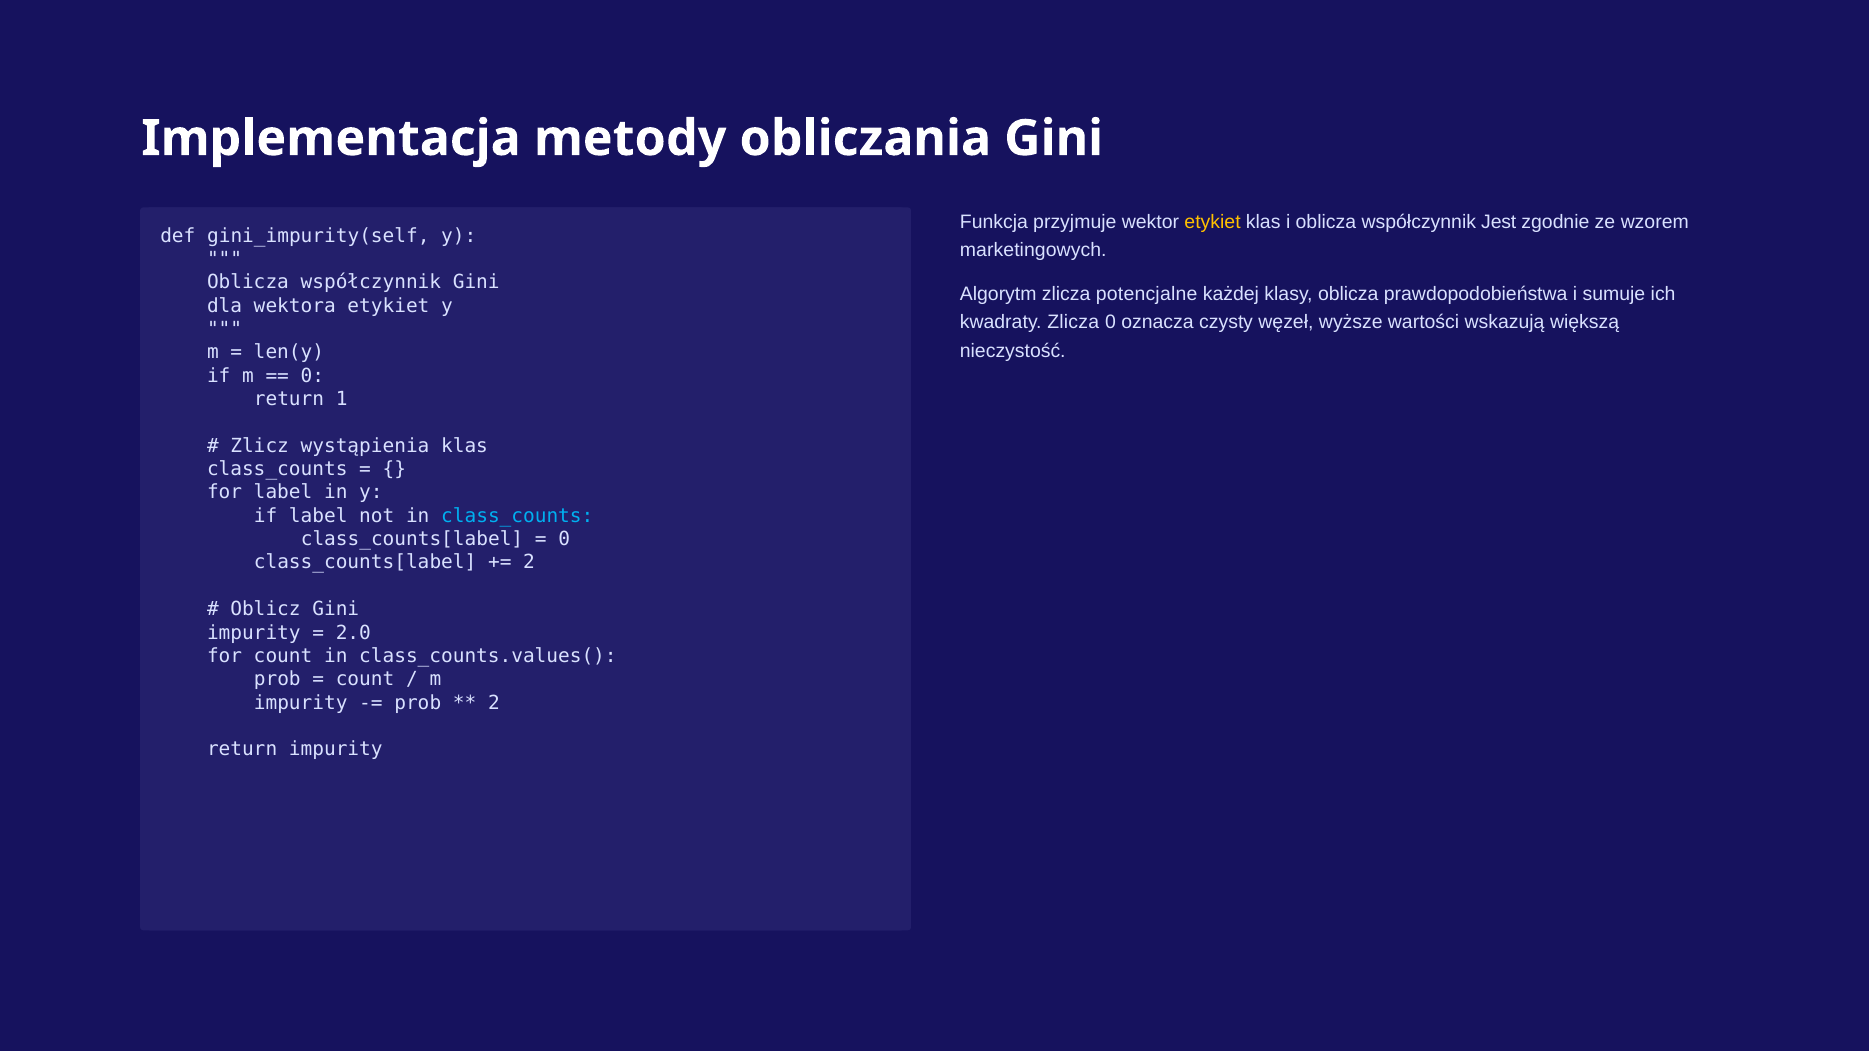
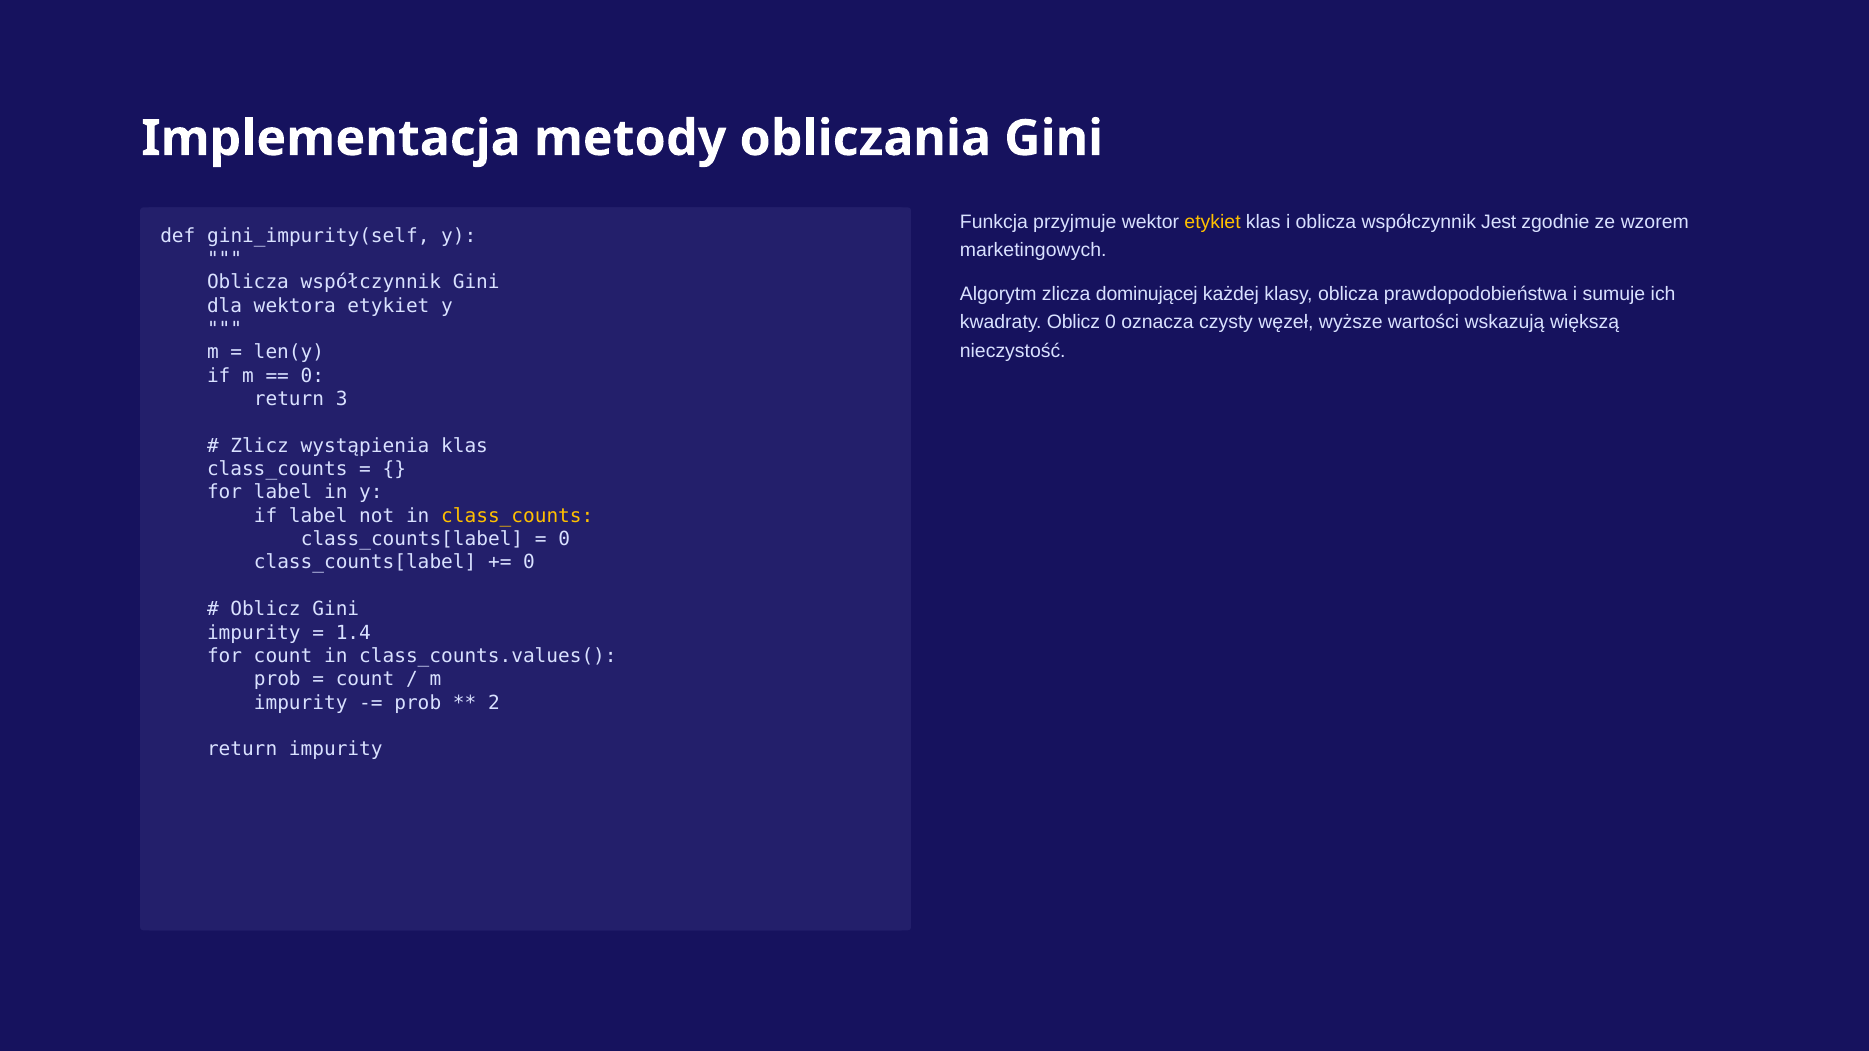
potencjalne: potencjalne -> dominującej (1147, 294)
kwadraty Zlicza: Zlicza -> Oblicz (1073, 322)
1: 1 -> 3 (342, 399)
class_counts colour: light blue -> yellow (517, 516)
2: 2 -> 0 (529, 563)
2.0: 2.0 -> 1.4 (353, 633)
